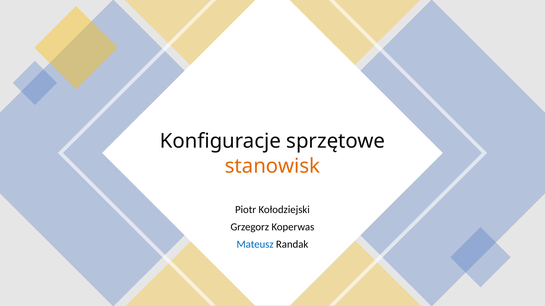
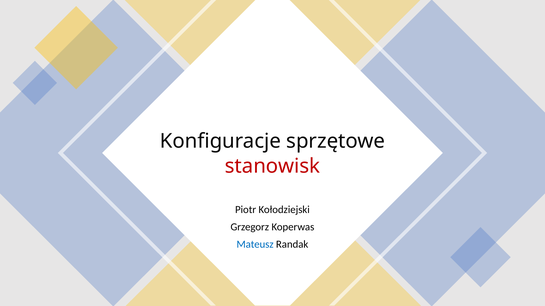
stanowisk colour: orange -> red (272, 167)
